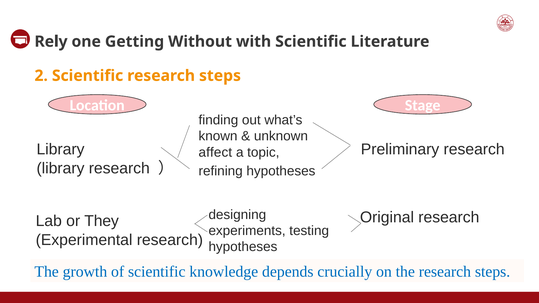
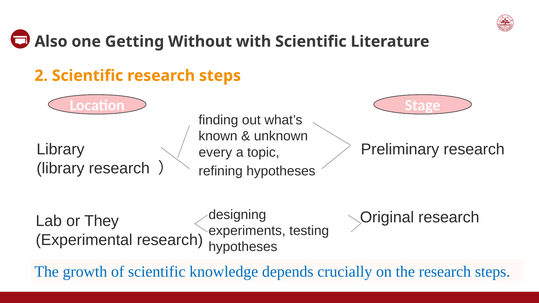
Rely: Rely -> Also (51, 42)
affect: affect -> every (215, 152)
